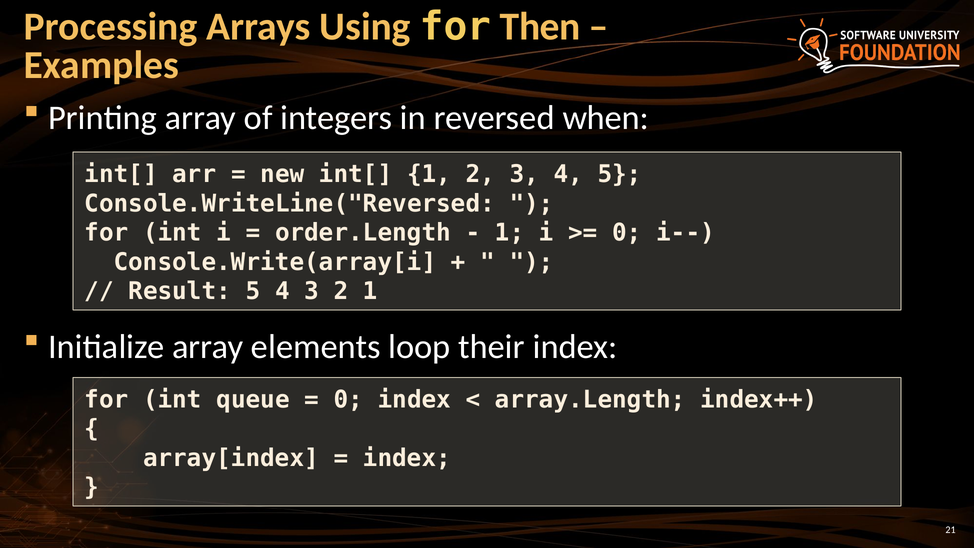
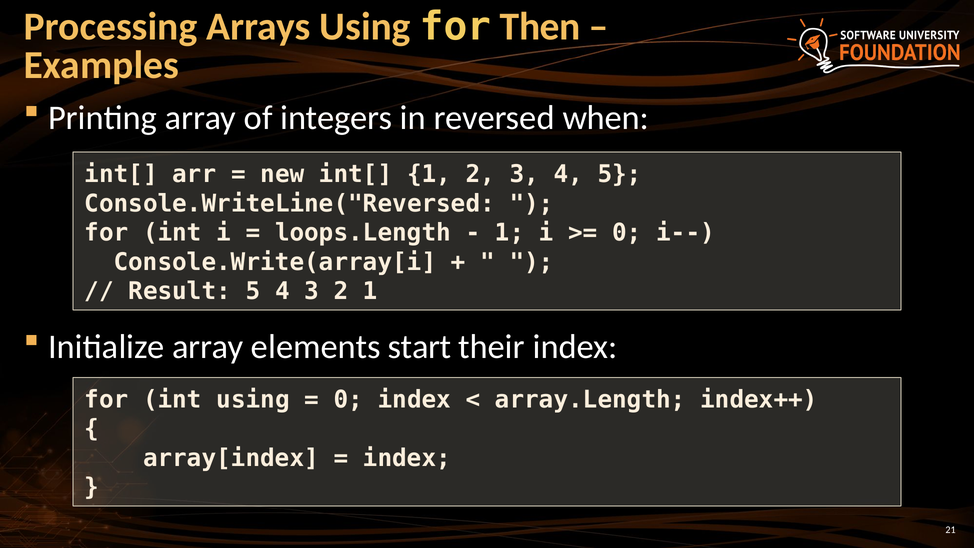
order.Length: order.Length -> loops.Length (363, 233)
loop: loop -> start (420, 347)
int queue: queue -> using (253, 400)
